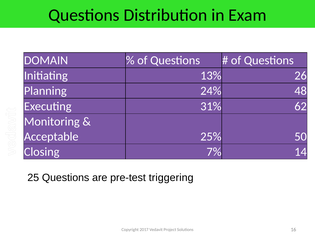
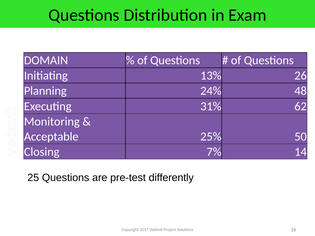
triggering: triggering -> differently (171, 178)
